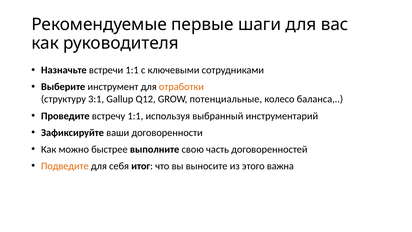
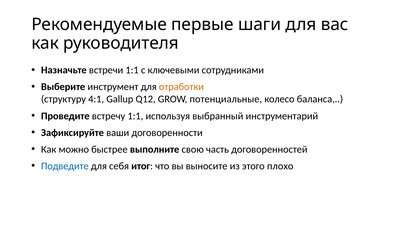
3:1: 3:1 -> 4:1 (96, 99)
Подведите colour: orange -> blue (65, 166)
важна: важна -> плохо (280, 166)
